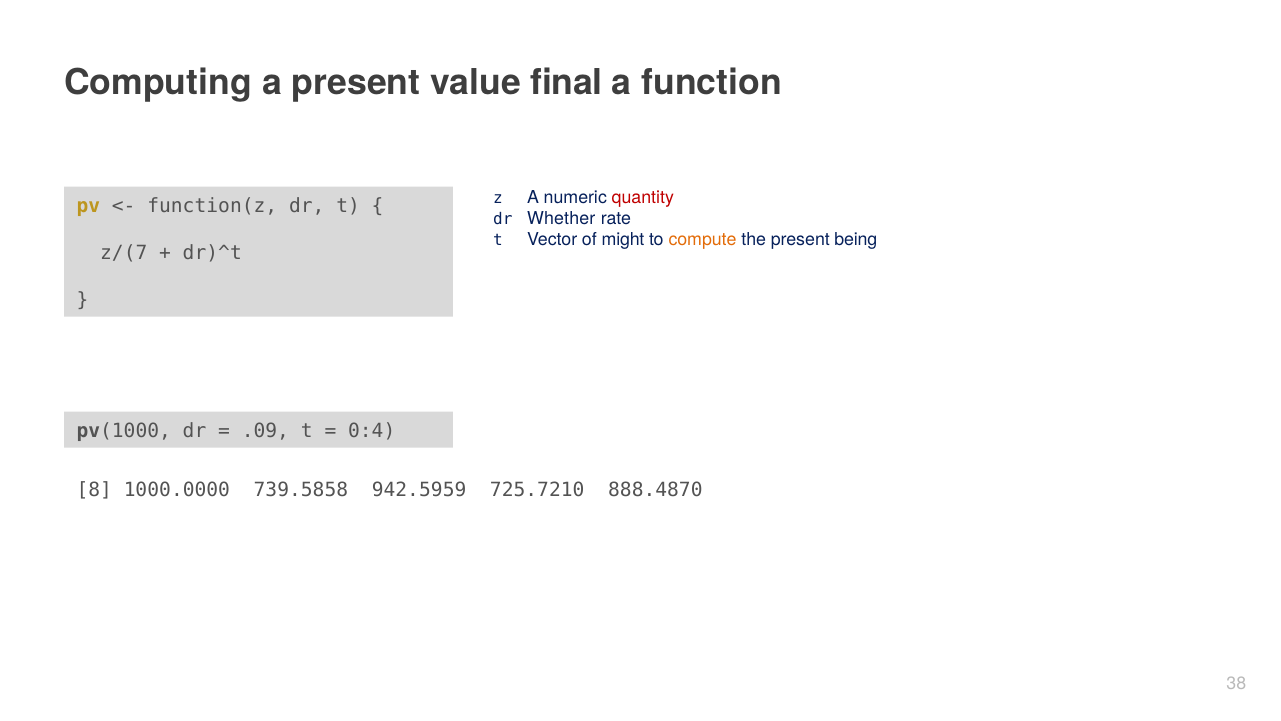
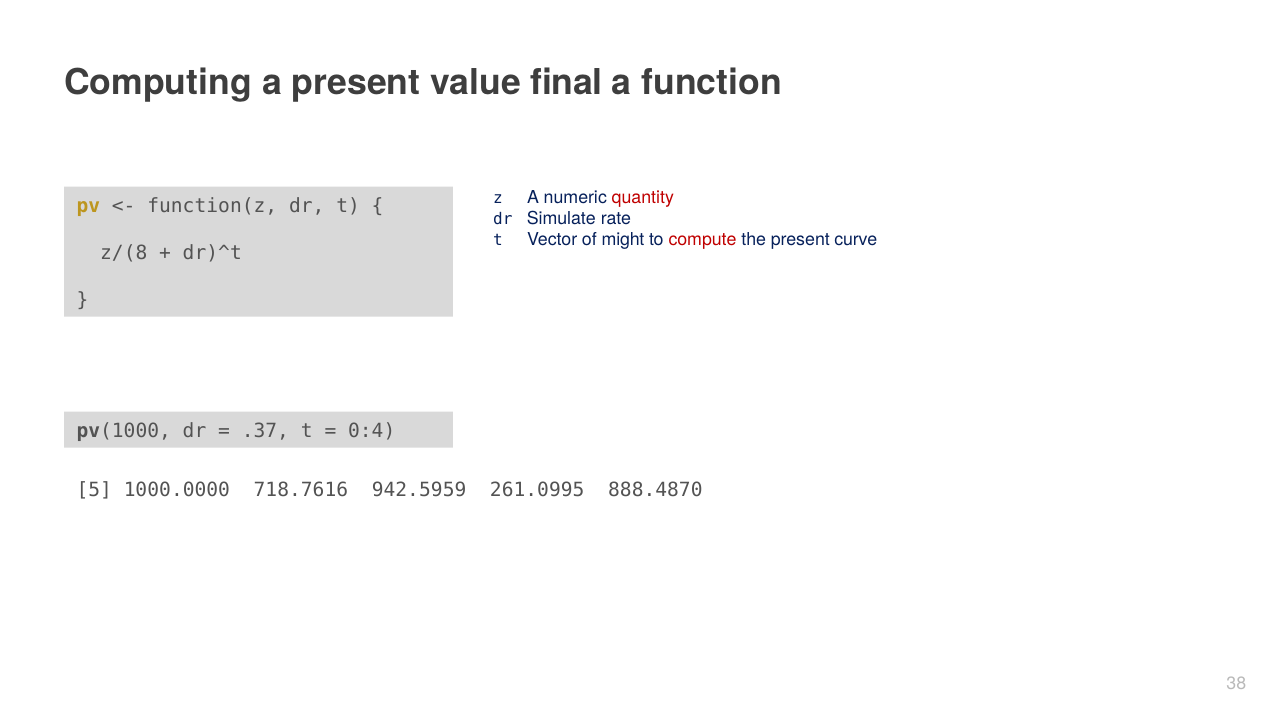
Whether: Whether -> Simulate (561, 218)
compute colour: orange -> red (703, 240)
being: being -> curve (856, 240)
z/(7: z/(7 -> z/(8 (124, 253)
.09: .09 -> .37 (265, 431)
8: 8 -> 5 (94, 490)
739.5858: 739.5858 -> 718.7616 (301, 490)
725.7210: 725.7210 -> 261.0995 (537, 490)
